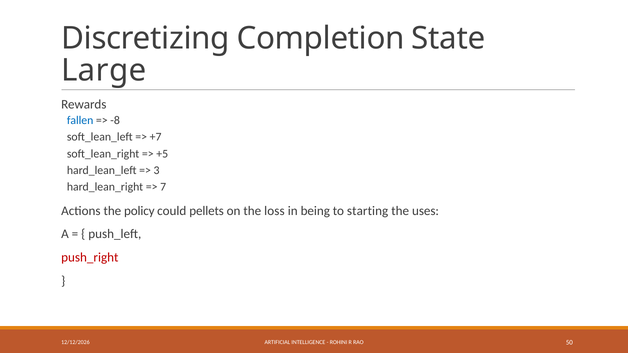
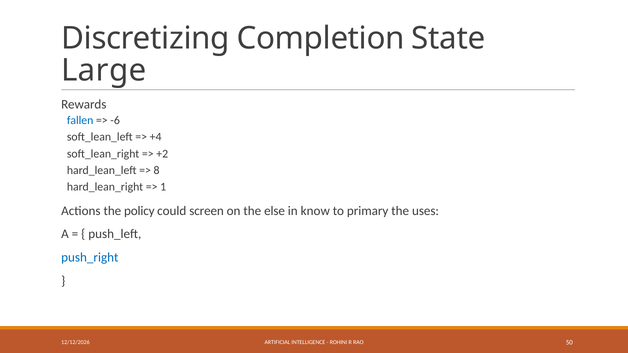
-8: -8 -> -6 (115, 121)
+7: +7 -> +4 (156, 137)
+5: +5 -> +2 (162, 154)
3: 3 -> 8 (157, 170)
7: 7 -> 1 (163, 187)
pellets: pellets -> screen (207, 211)
loss: loss -> else (275, 211)
being: being -> know (315, 211)
starting: starting -> primary (368, 211)
push_right colour: red -> blue (90, 258)
